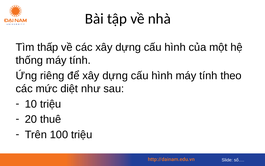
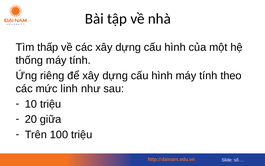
diệt: diệt -> linh (69, 89)
thuê: thuê -> giữa (51, 119)
